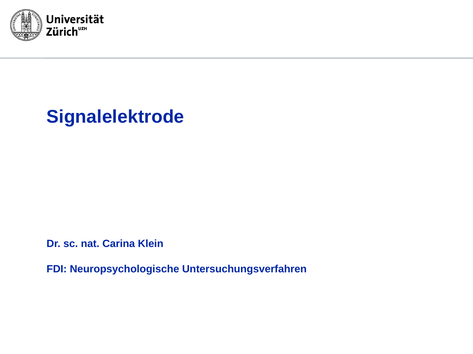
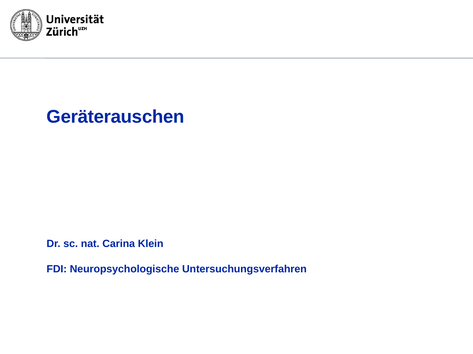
Signalelektrode: Signalelektrode -> Geräterauschen (115, 117)
